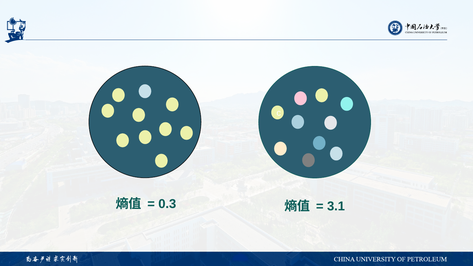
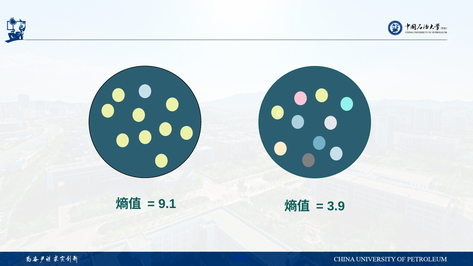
0.3: 0.3 -> 9.1 (167, 204)
3.1: 3.1 -> 3.9 (336, 206)
